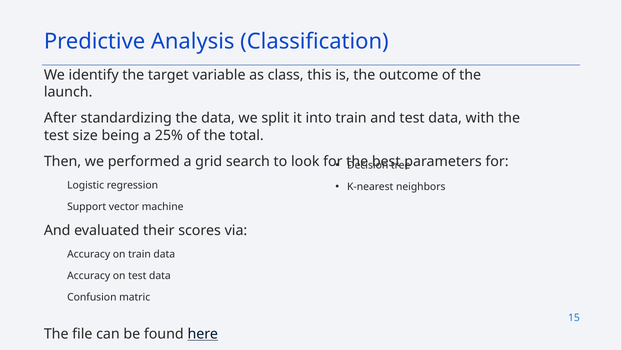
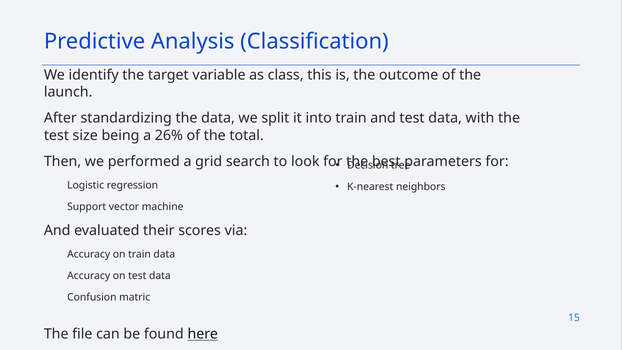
25%: 25% -> 26% (169, 135)
